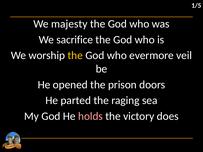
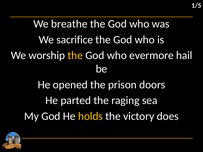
majesty: majesty -> breathe (69, 24)
veil: veil -> hail (184, 56)
holds colour: pink -> yellow (90, 116)
